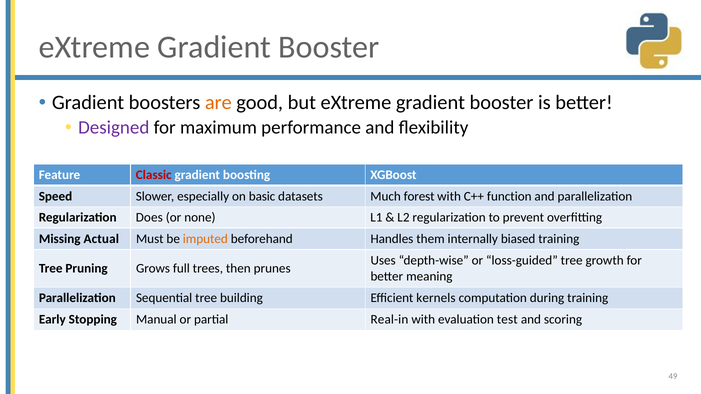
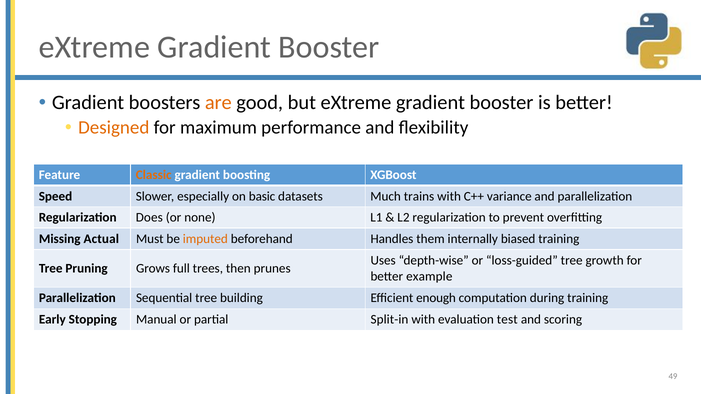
Designed colour: purple -> orange (114, 128)
Classic colour: red -> orange (154, 175)
forest: forest -> trains (419, 196)
function: function -> variance (509, 196)
meaning: meaning -> example (429, 277)
kernels: kernels -> enough (436, 298)
Real-in: Real-in -> Split-in (389, 320)
